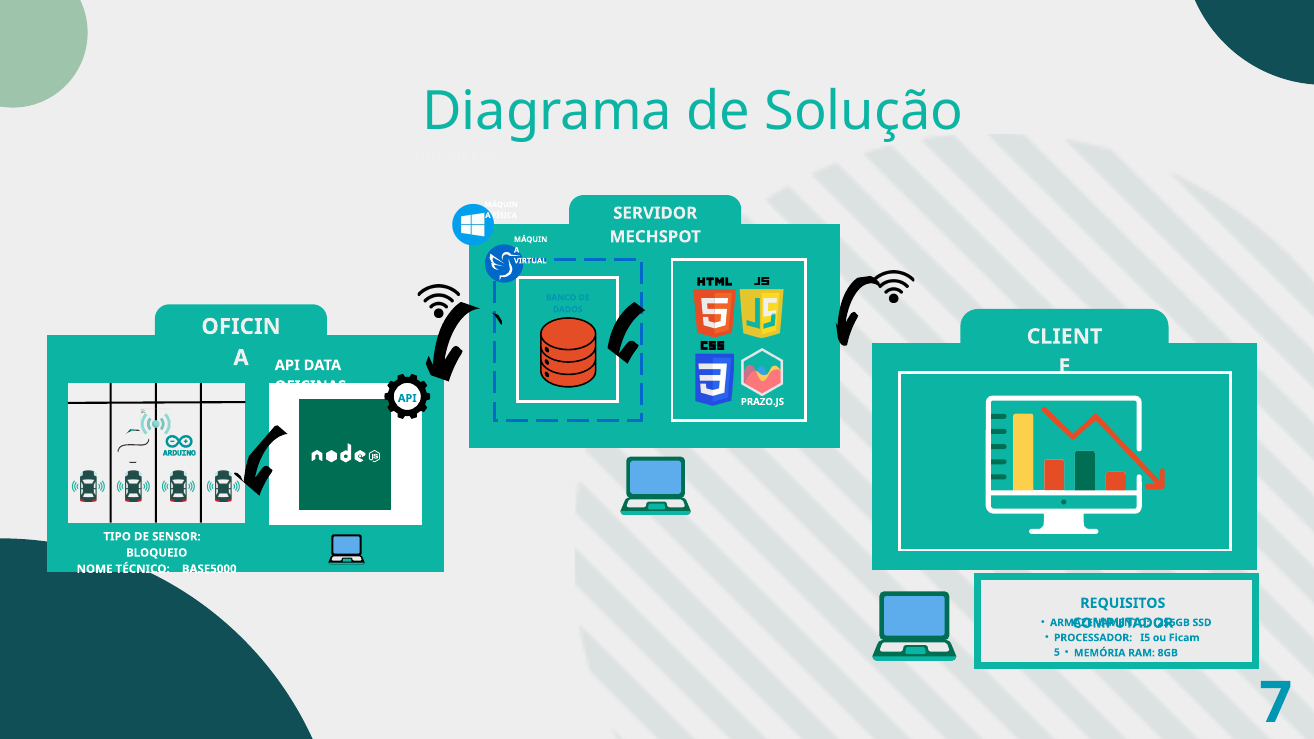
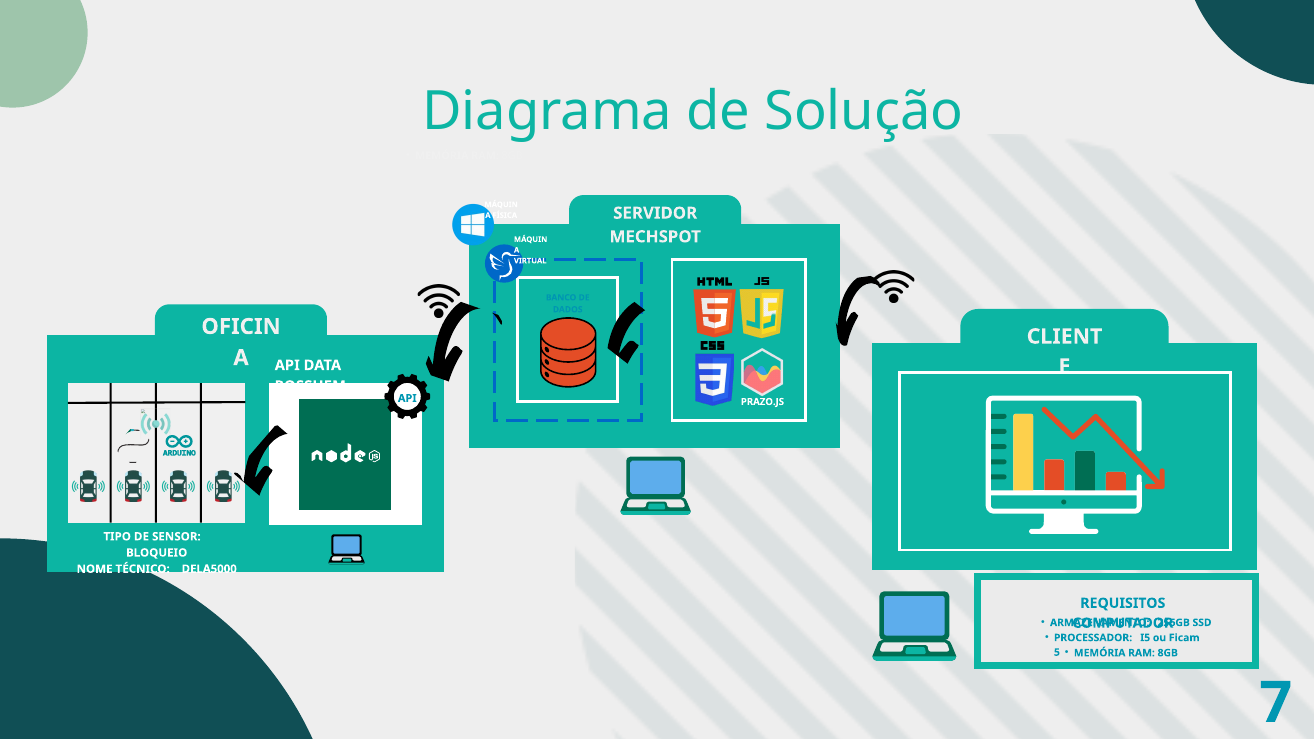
OFICINAS: OFICINAS -> POSSUEM (310, 386)
BASE5000: BASE5000 -> DELA5000 (209, 569)
